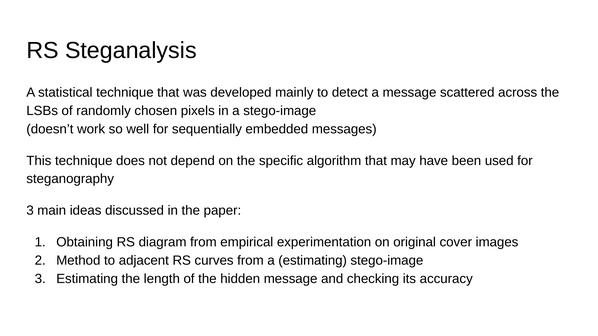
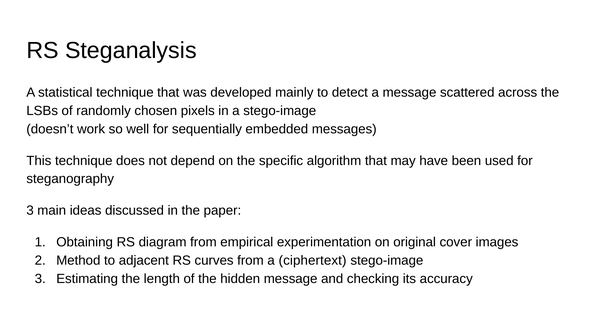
a estimating: estimating -> ciphertext (313, 261)
